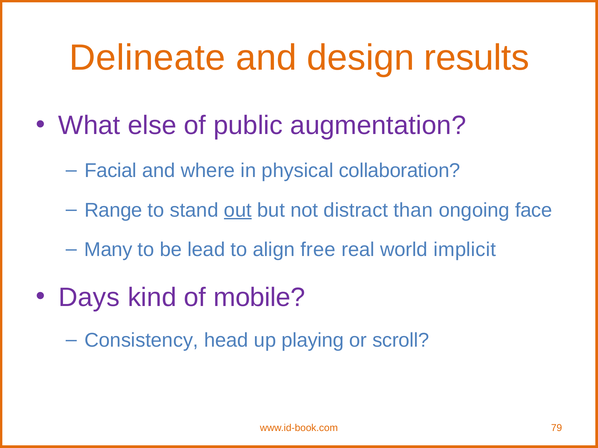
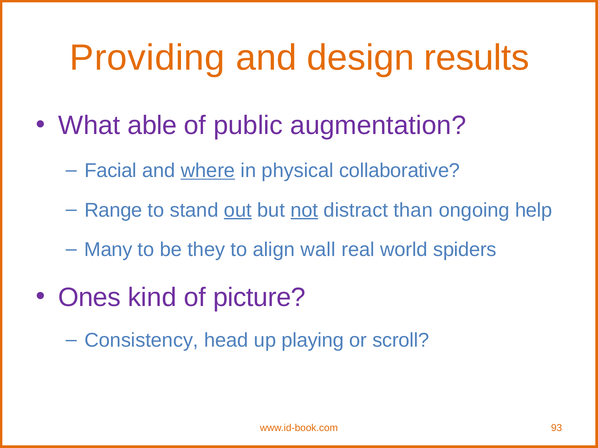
Delineate: Delineate -> Providing (147, 58)
else: else -> able (152, 125)
where underline: none -> present (208, 171)
collaboration: collaboration -> collaborative (400, 171)
not underline: none -> present (304, 210)
face: face -> help (534, 210)
lead: lead -> they (206, 250)
free: free -> wall (318, 250)
implicit: implicit -> spiders (465, 250)
Days: Days -> Ones (89, 298)
mobile: mobile -> picture (259, 298)
79: 79 -> 93 (557, 428)
